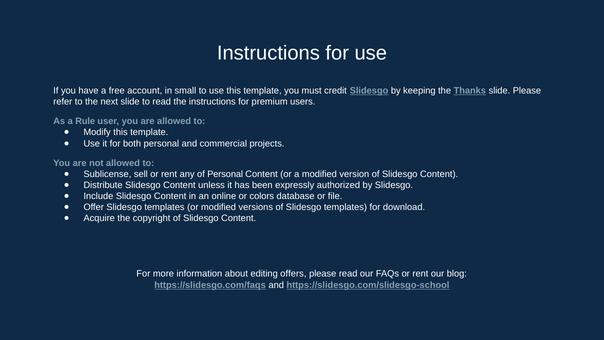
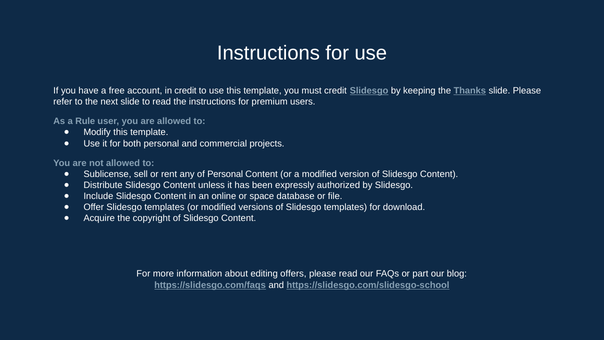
in small: small -> credit (185, 91)
colors: colors -> space (262, 196)
FAQs or rent: rent -> part (420, 274)
